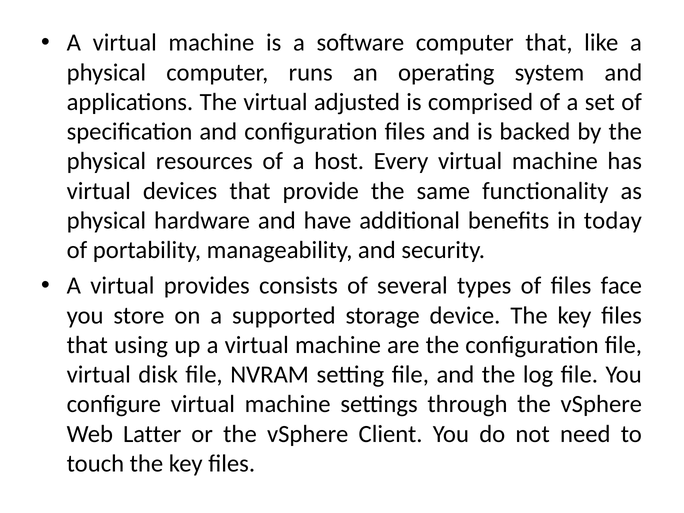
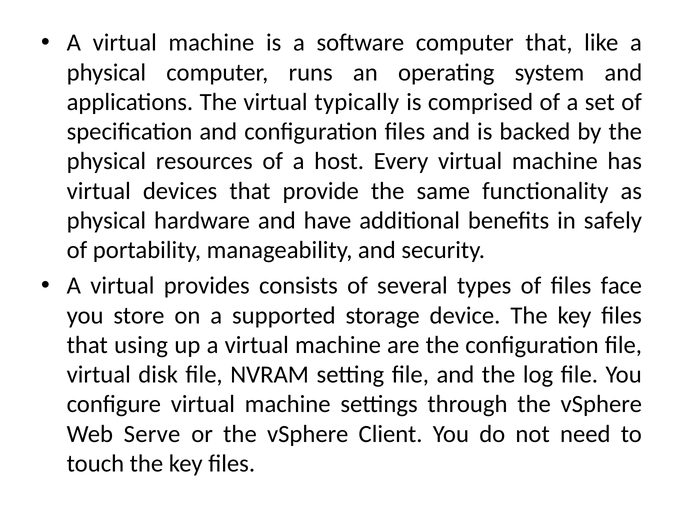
adjusted: adjusted -> typically (357, 102)
today: today -> safely (613, 221)
Latter: Latter -> Serve (152, 434)
